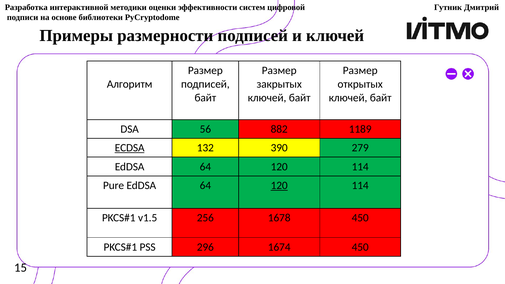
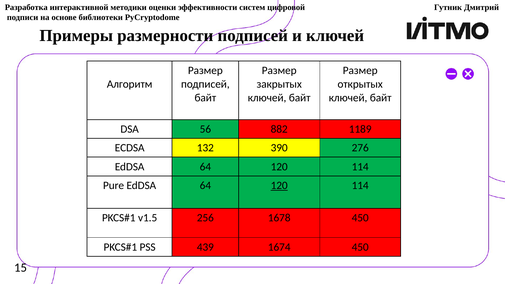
ECDSA underline: present -> none (130, 148)
279: 279 -> 276 (360, 148)
296: 296 -> 439 (205, 247)
